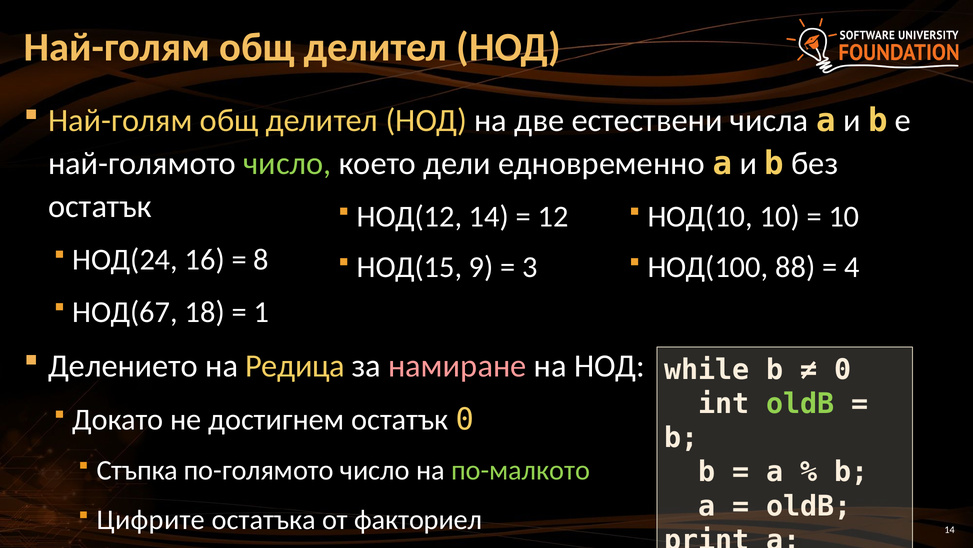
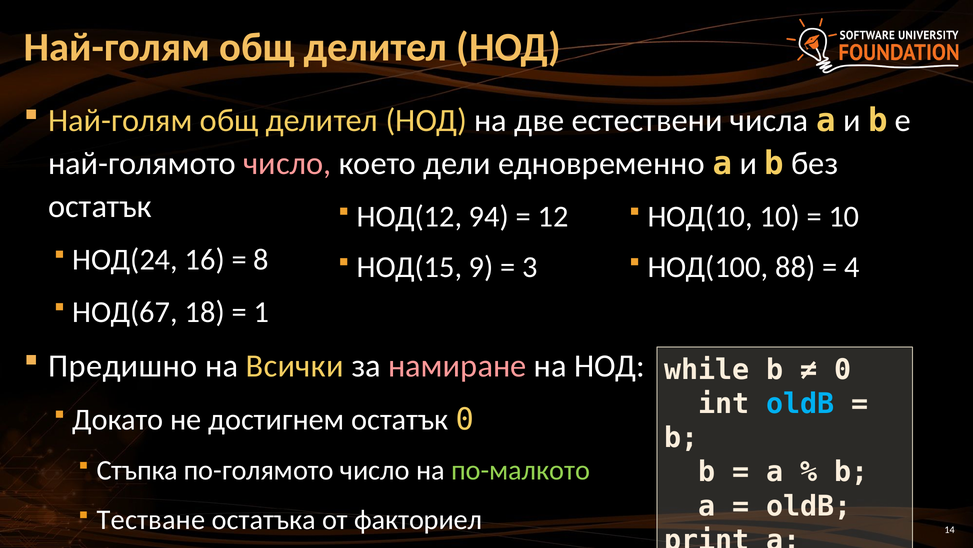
число colour: light green -> pink (287, 163)
НОД(12 14: 14 -> 94 (489, 216)
Делението: Делението -> Предишно (123, 366)
Редица: Редица -> Всички (295, 366)
oldB colour: light green -> light blue (800, 403)
Цифрите: Цифрите -> Тестване (151, 519)
